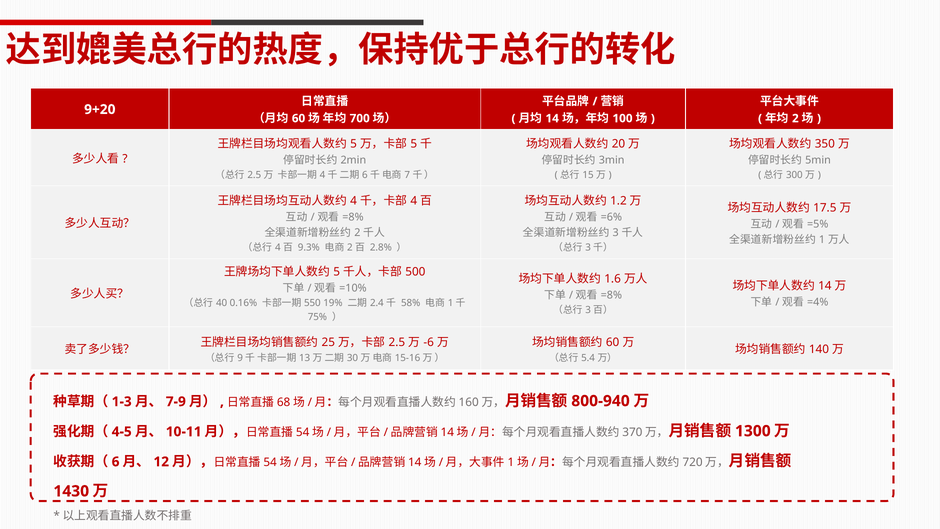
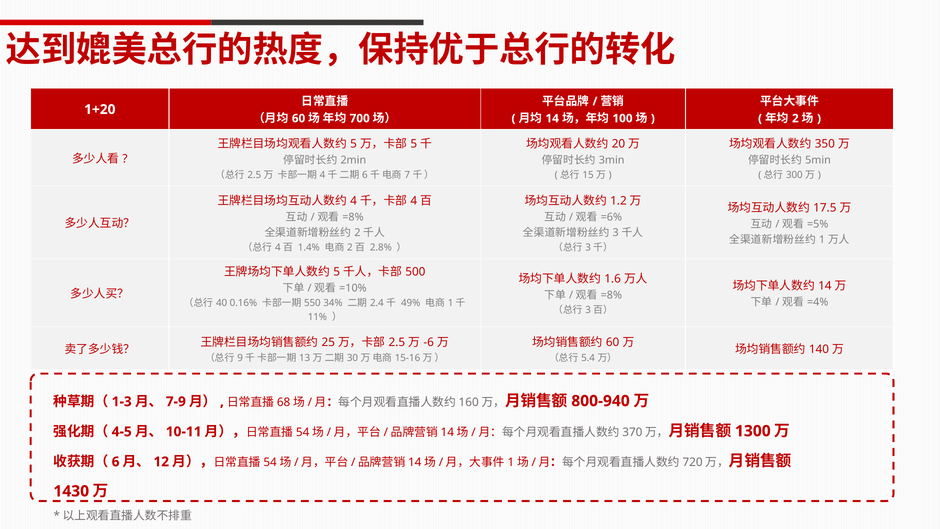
9+20: 9+20 -> 1+20 (100, 109)
9.3%: 9.3% -> 1.4% (309, 247)
19%: 19% -> 34% (333, 303)
58%: 58% -> 49% (411, 303)
75%: 75% -> 11% (317, 317)
